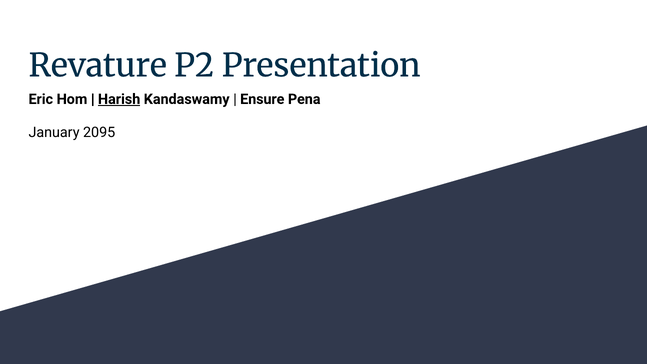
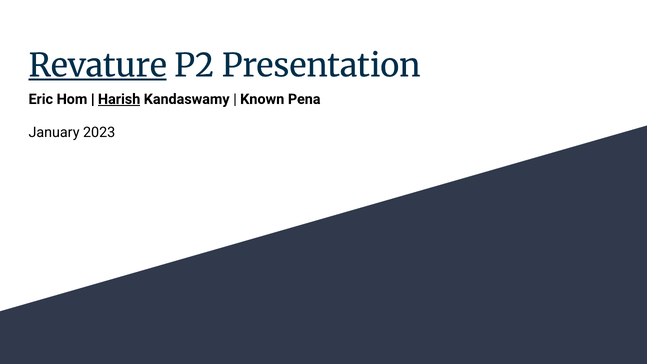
Revature underline: none -> present (98, 66)
Ensure: Ensure -> Known (262, 99)
2095: 2095 -> 2023 (99, 133)
